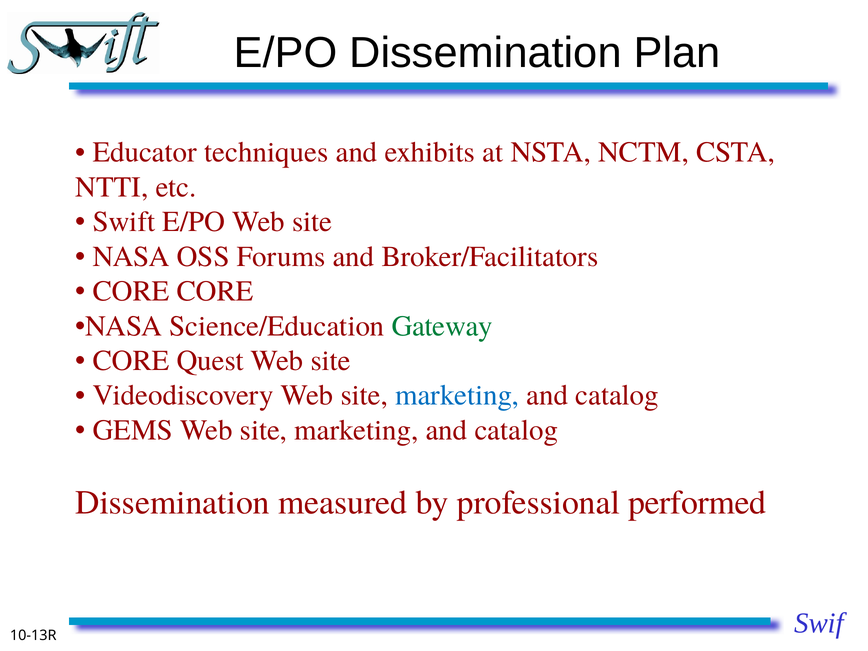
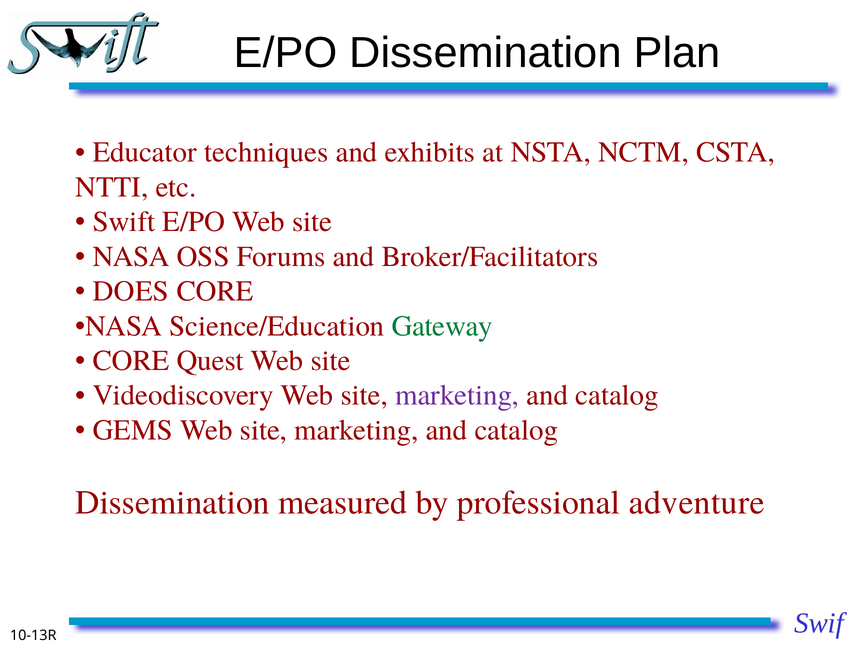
CORE: CORE -> DOES (131, 291)
marketing colour: blue -> purple (457, 395)
performed: performed -> adventure (697, 503)
